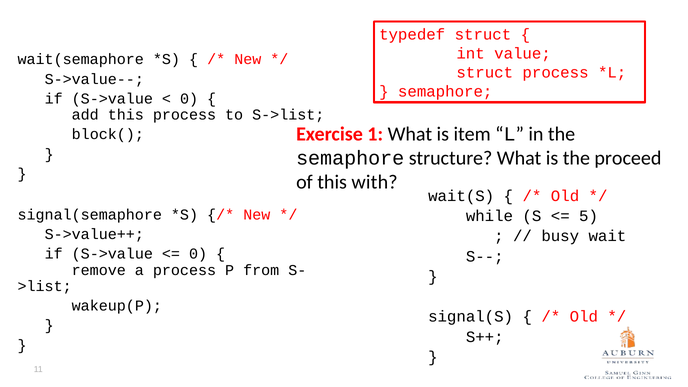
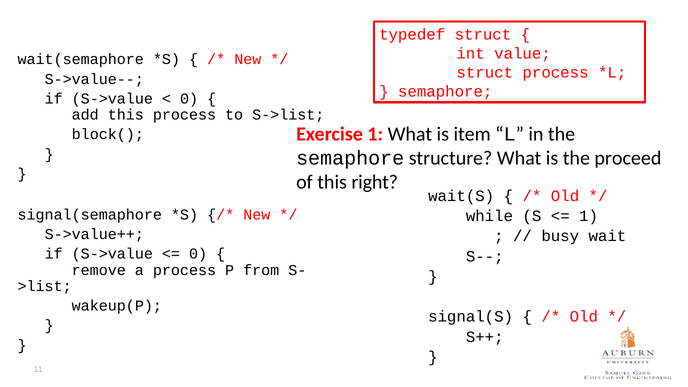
with: with -> right (375, 182)
5: 5 -> 1 (589, 216)
